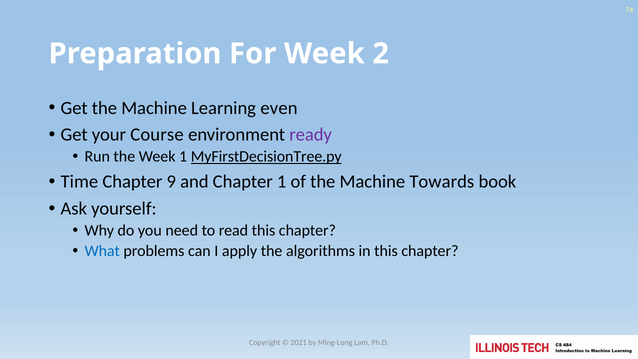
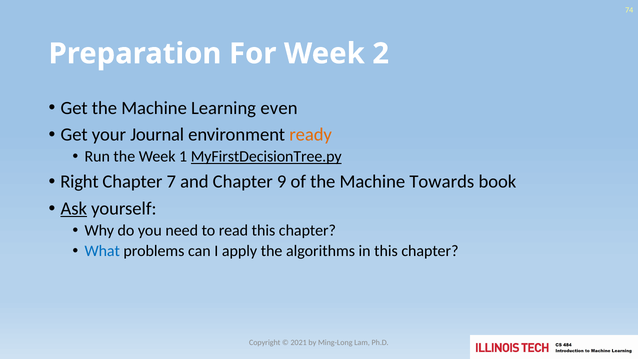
Course: Course -> Journal (157, 135)
ready colour: purple -> orange (311, 135)
Time: Time -> Right (79, 182)
9: 9 -> 7 (171, 182)
Chapter 1: 1 -> 9 (282, 182)
Ask underline: none -> present (74, 209)
